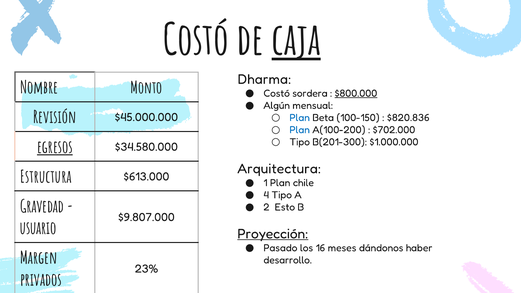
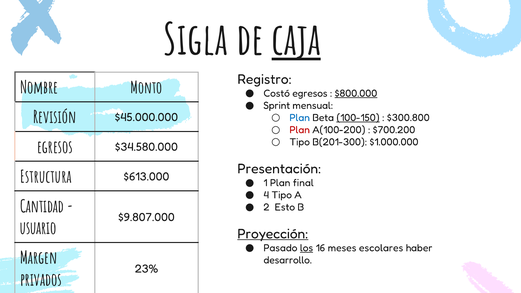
Costó: Costó -> Sigla (196, 40)
Dharma: Dharma -> Registro (265, 79)
Costó sordera: sordera -> egresos (310, 93)
Algún: Algún -> Sprint (277, 105)
100-150 underline: none -> present (358, 118)
$820.836: $820.836 -> $300.800 (408, 118)
Plan colour: blue -> red (300, 130)
$702.000: $702.000 -> $700.200 (394, 130)
egresos underline: present -> none (55, 147)
Arquitectura: Arquitectura -> Presentación (279, 169)
chile: chile -> final (303, 183)
Gravedad: Gravedad -> Cantidad (42, 207)
los underline: none -> present (307, 248)
dándonos: dándonos -> escolares (381, 248)
